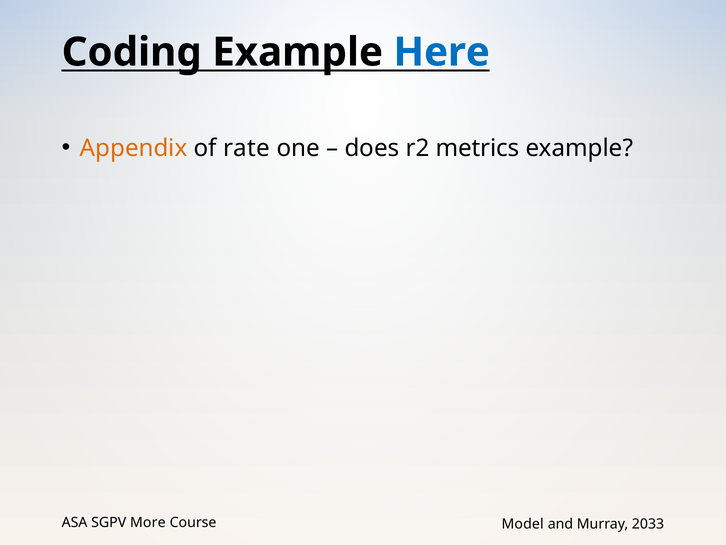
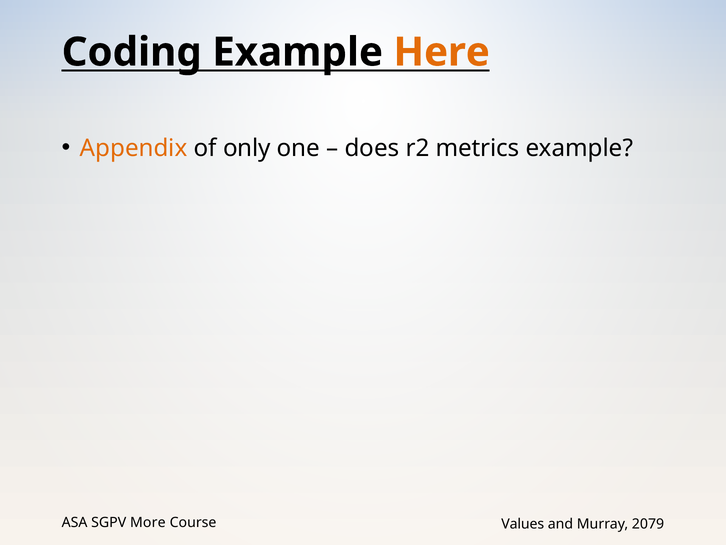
Here colour: blue -> orange (442, 52)
rate: rate -> only (247, 148)
Model: Model -> Values (523, 523)
2033: 2033 -> 2079 (648, 523)
